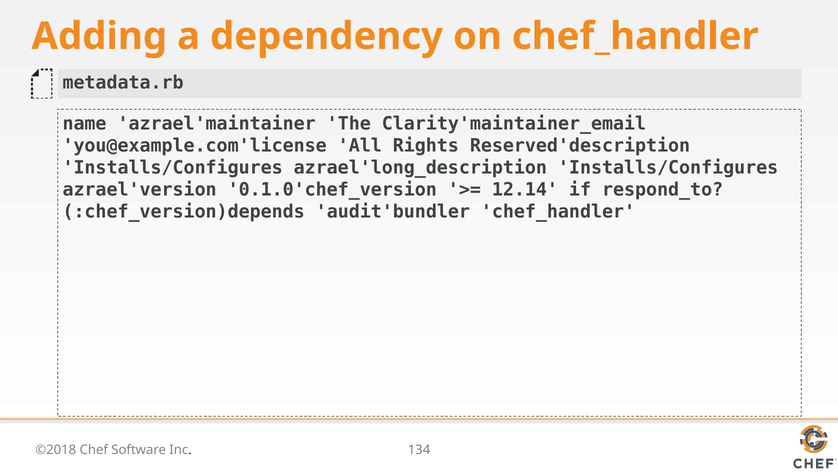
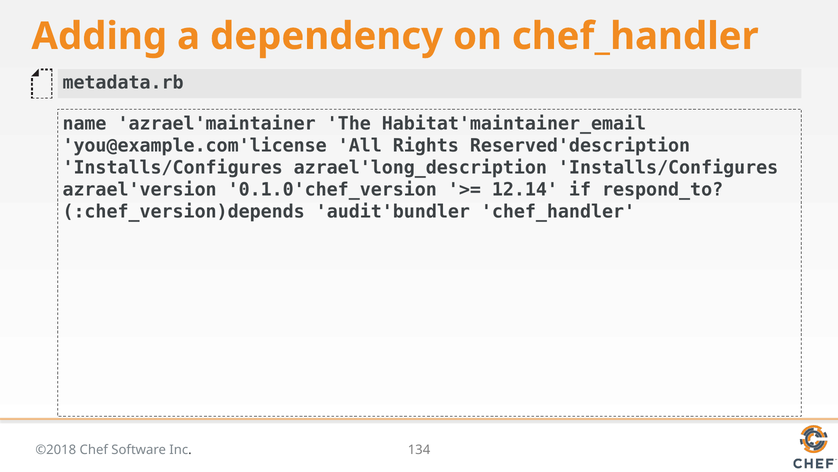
Clarity'maintainer_email: Clarity'maintainer_email -> Habitat'maintainer_email (514, 124)
